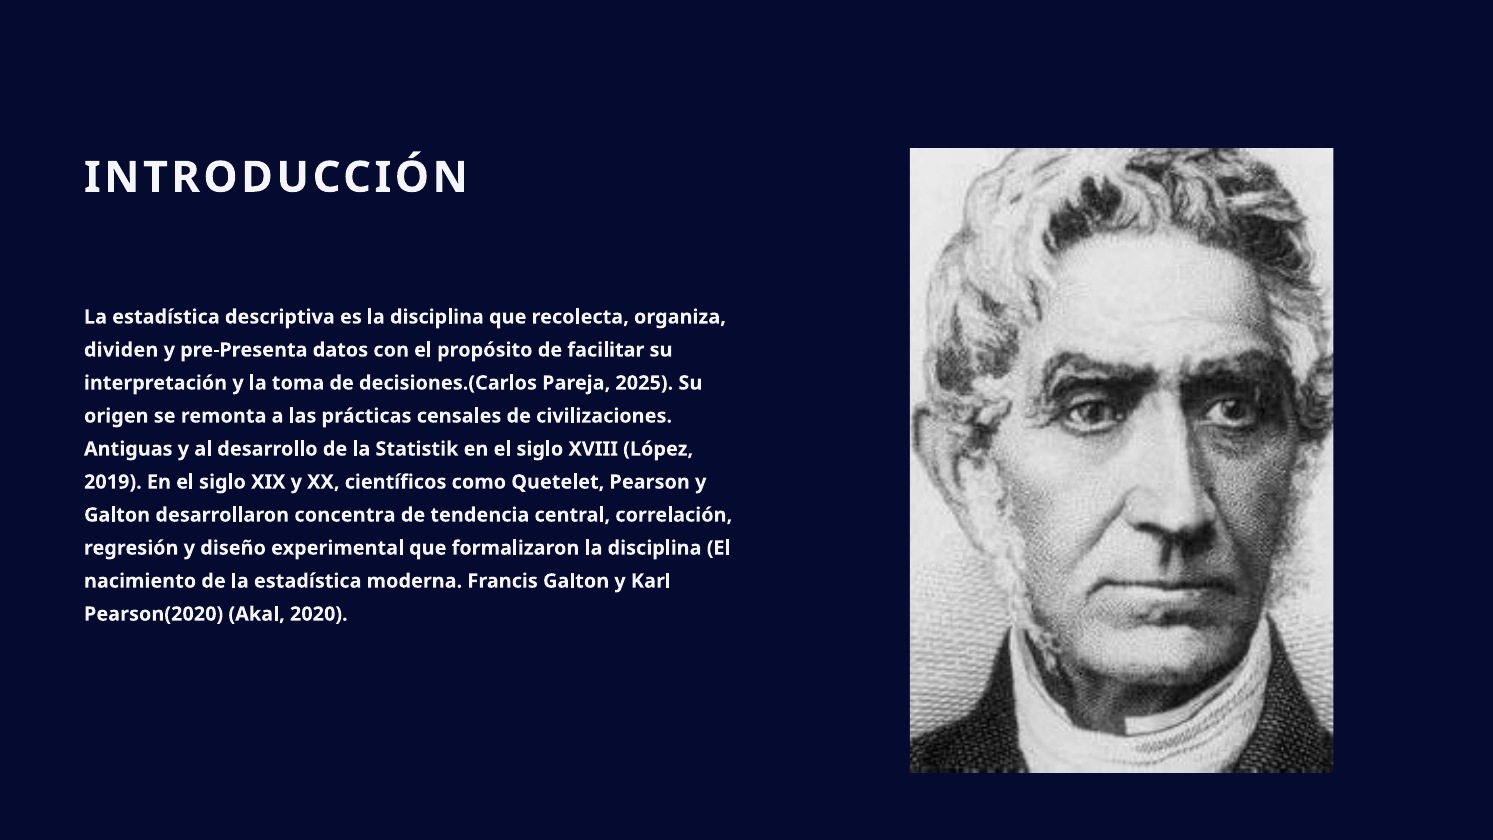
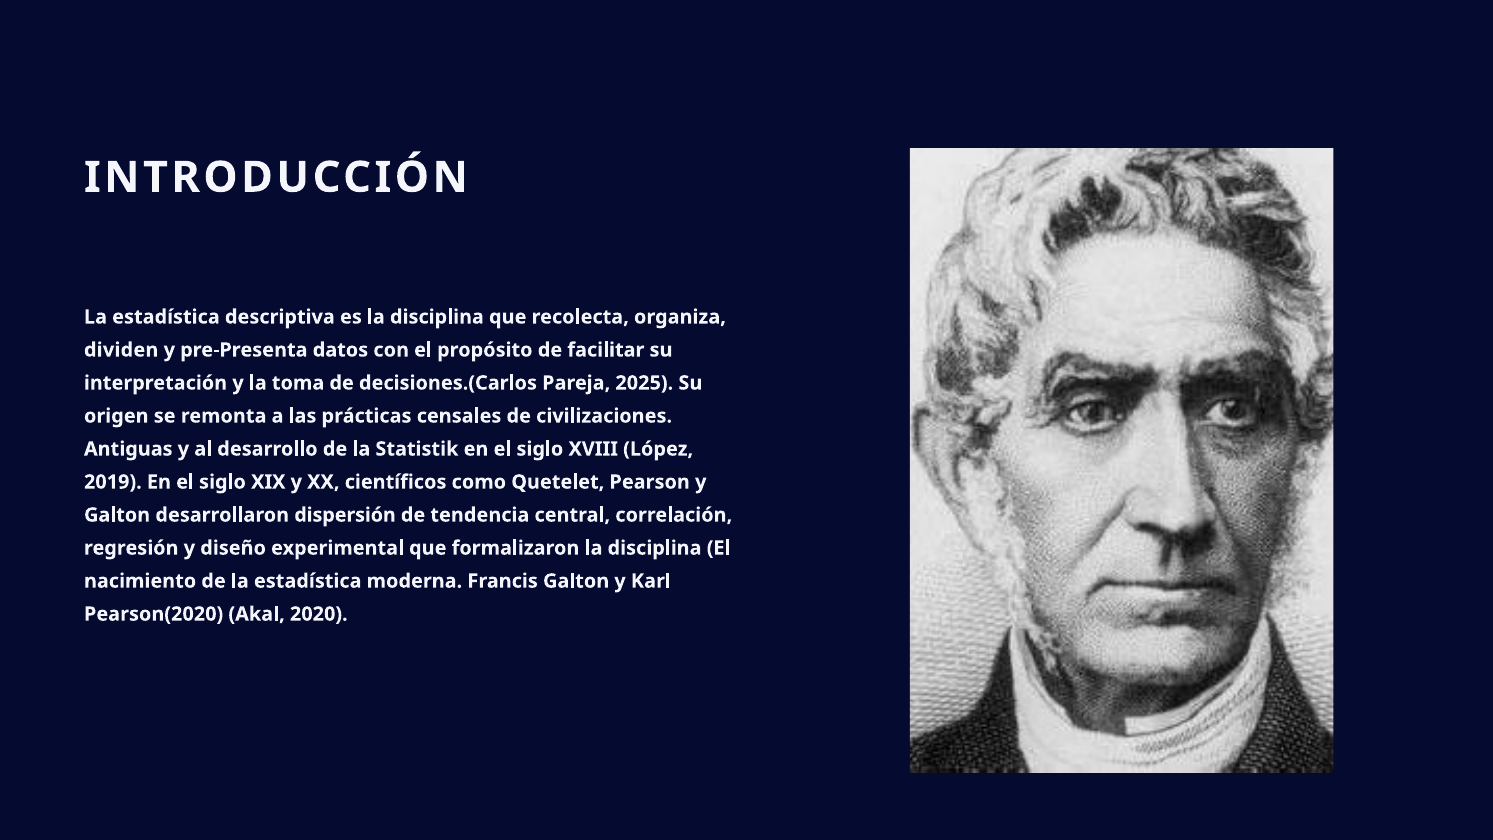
concentra: concentra -> dispersión (345, 515)
